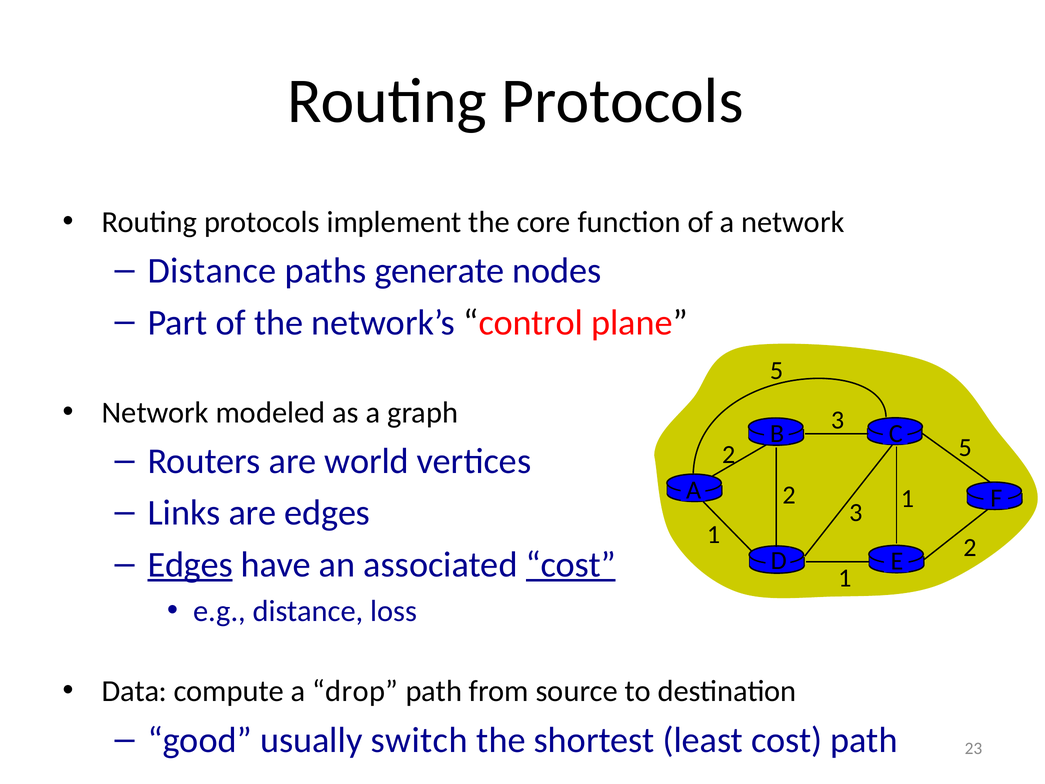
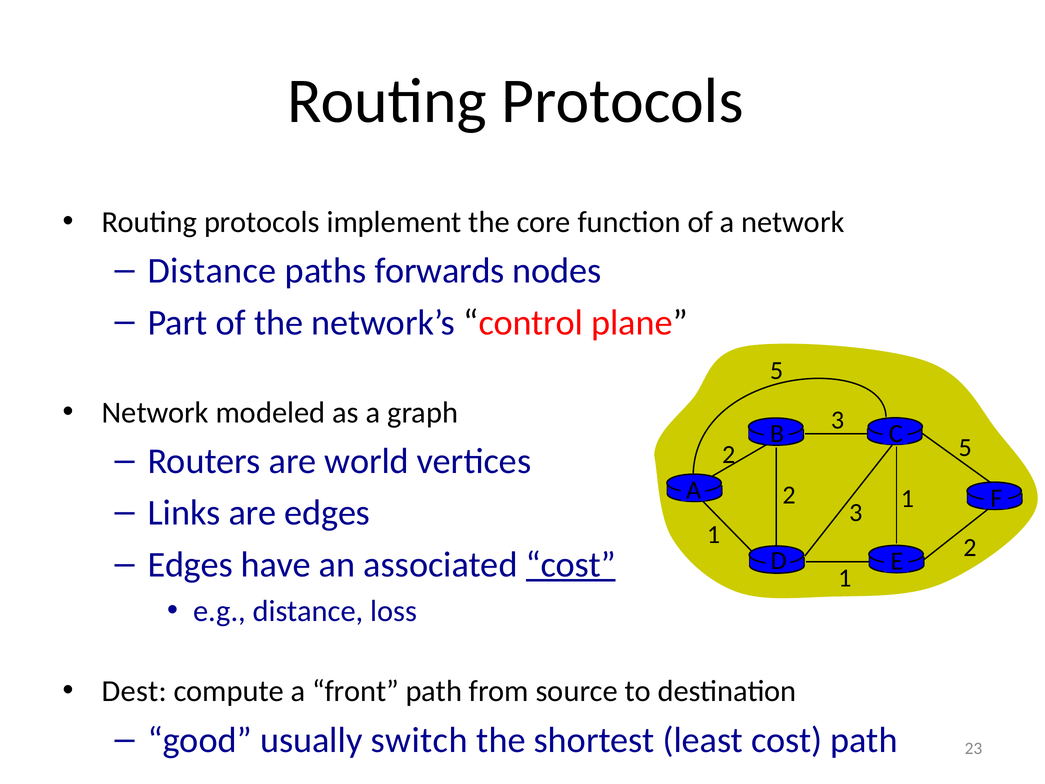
generate: generate -> forwards (440, 271)
Edges underline: present -> none (190, 565)
Data: Data -> Dest (134, 691)
drop: drop -> front (356, 691)
